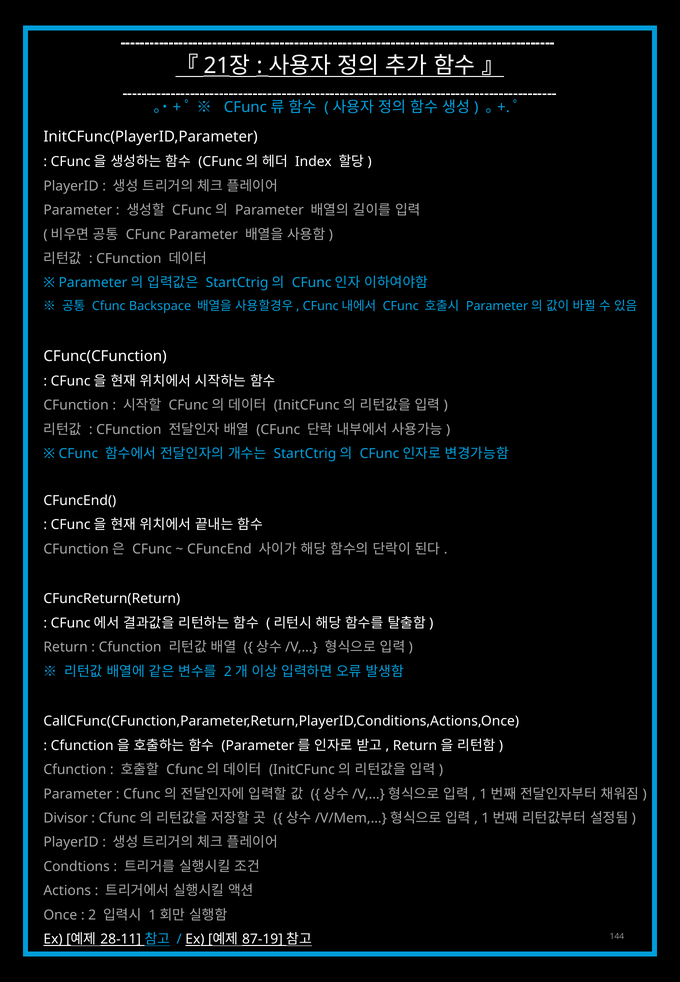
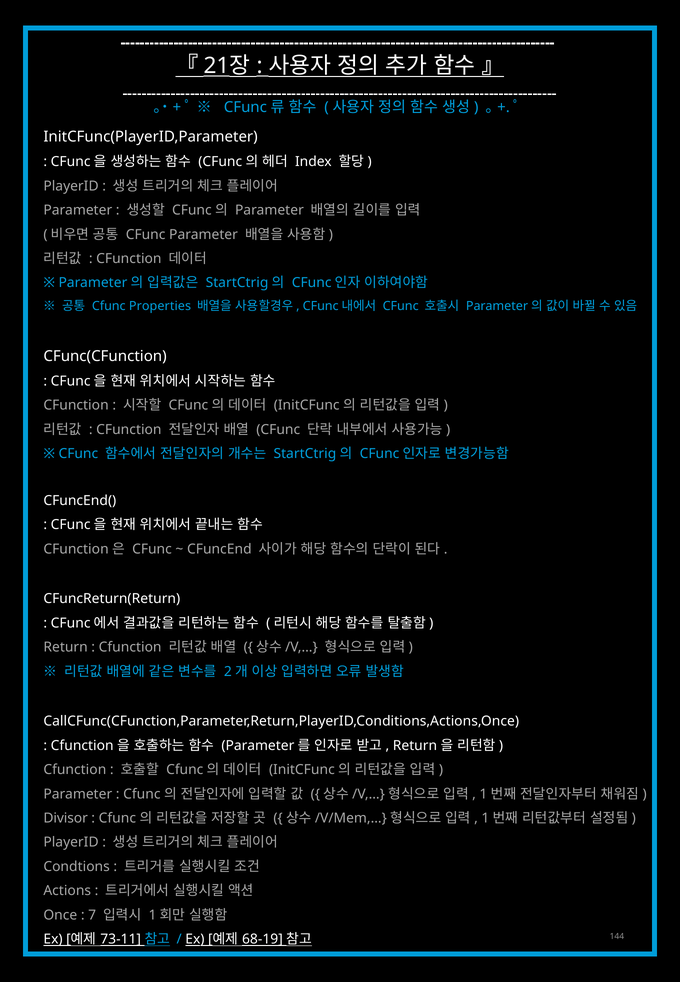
Backspace: Backspace -> Properties (160, 306)
2: 2 -> 7 (92, 915)
28-11: 28-11 -> 73-11 (121, 939)
87-19: 87-19 -> 68-19 (262, 939)
